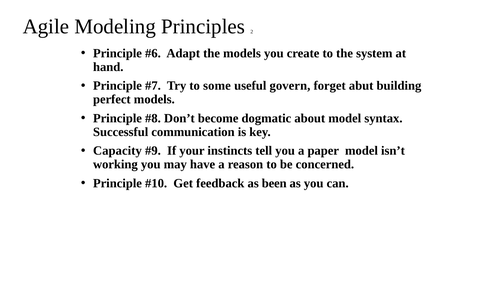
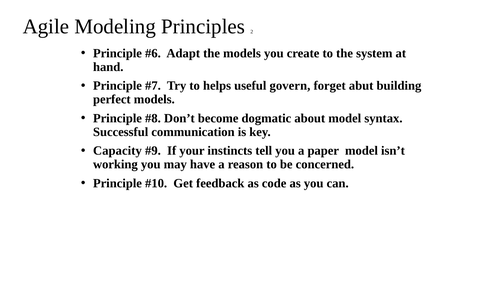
some: some -> helps (217, 86)
been: been -> code (274, 183)
